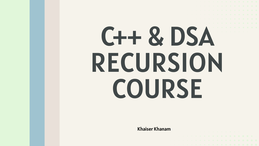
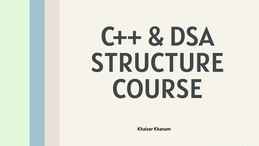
RECURSION: RECURSION -> STRUCTURE (157, 63)
